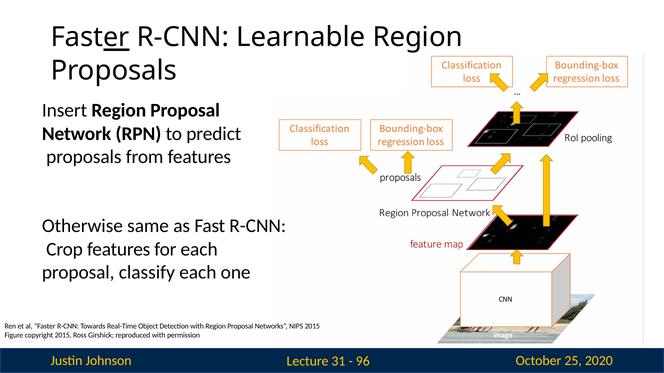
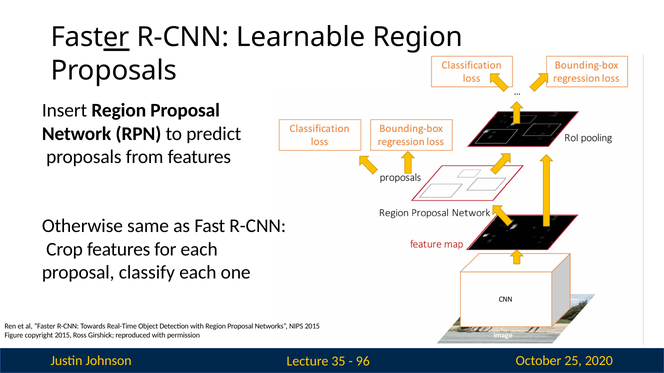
31: 31 -> 35 (338, 361)
